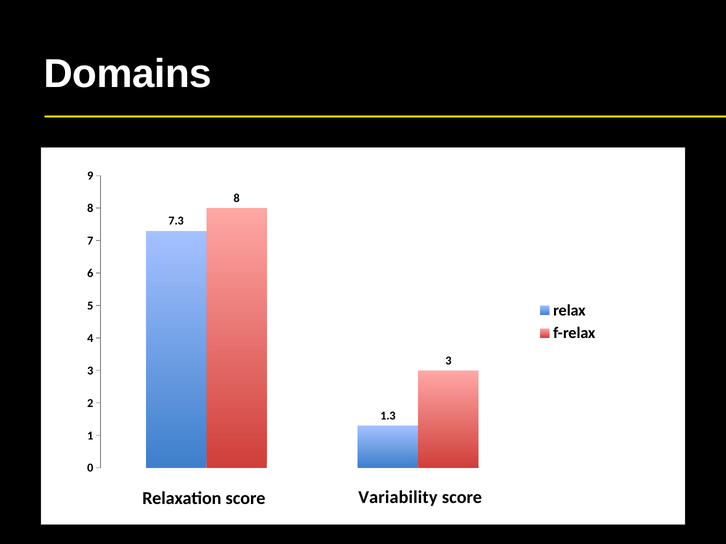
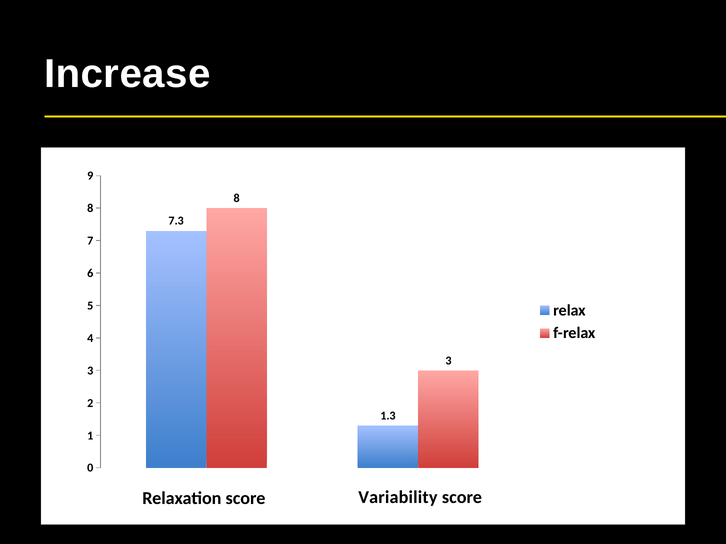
Domains: Domains -> Increase (127, 74)
